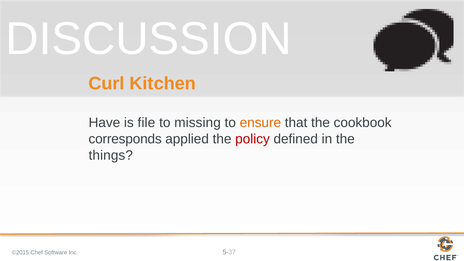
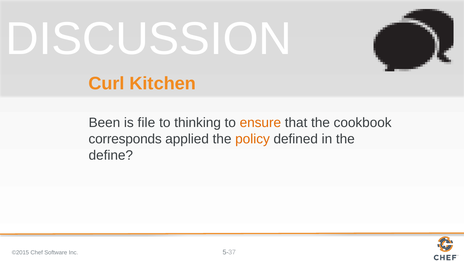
Have: Have -> Been (104, 123)
missing: missing -> thinking (198, 123)
policy colour: red -> orange (253, 139)
things: things -> define (111, 155)
